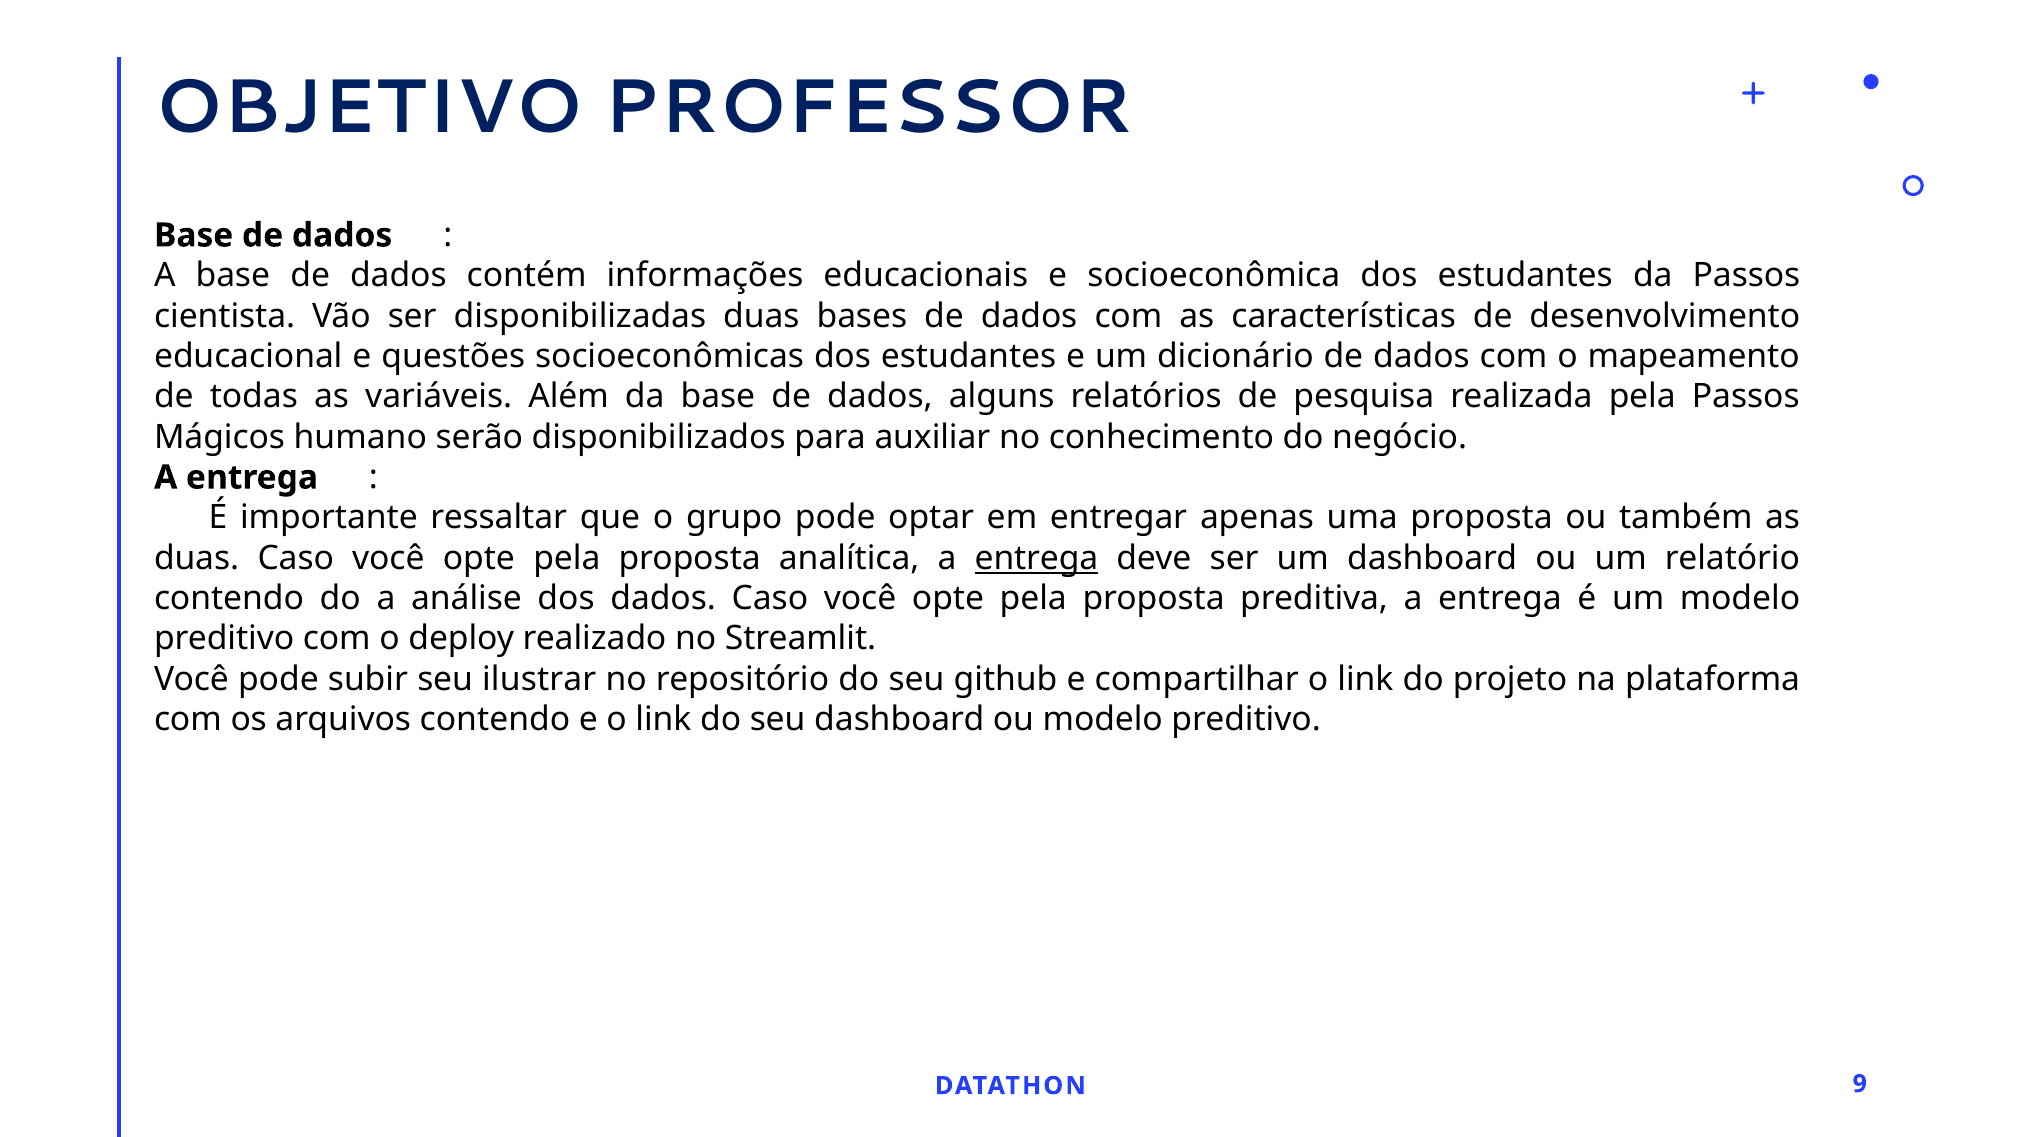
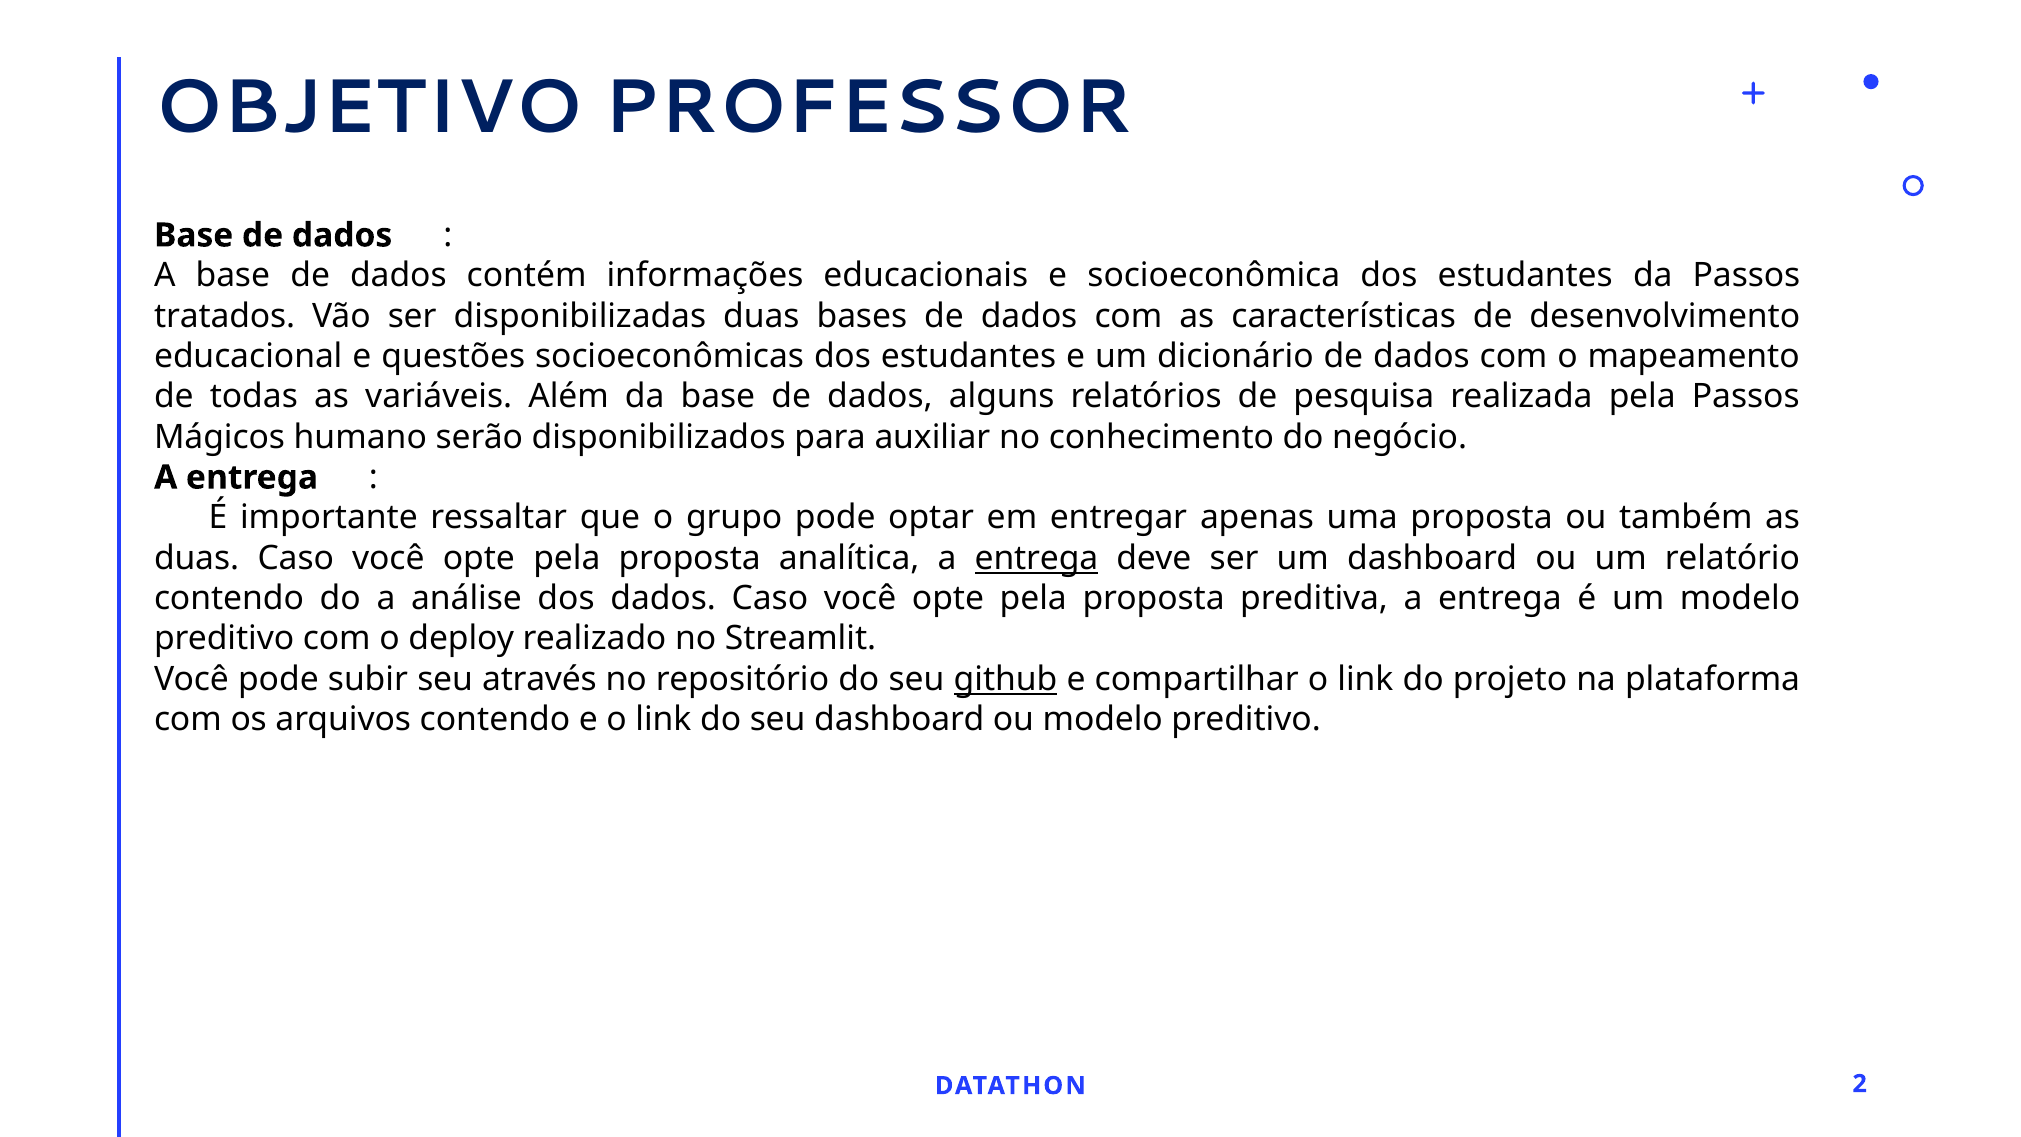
cientista: cientista -> tratados (225, 316)
ilustrar: ilustrar -> através (539, 679)
github underline: none -> present (1006, 679)
9: 9 -> 2 (1860, 1084)
